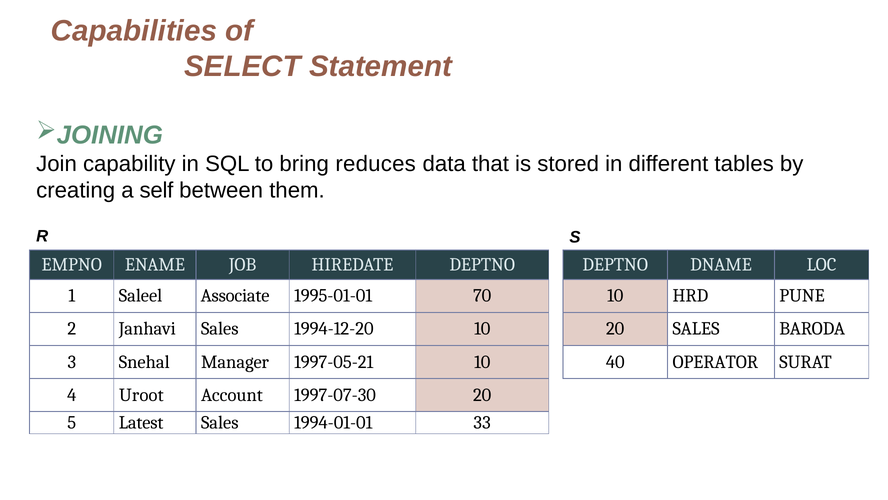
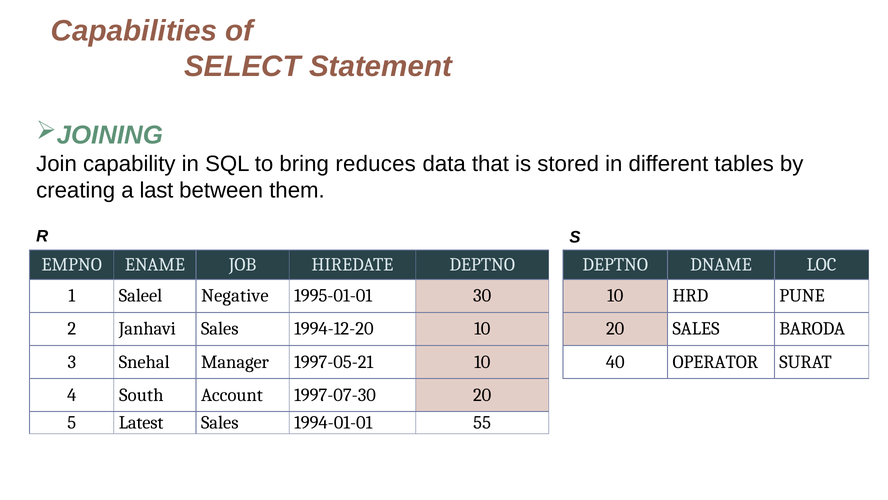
self: self -> last (156, 190)
Associate: Associate -> Negative (235, 296)
70: 70 -> 30 (482, 296)
Uroot: Uroot -> South (141, 395)
33: 33 -> 55 (482, 422)
